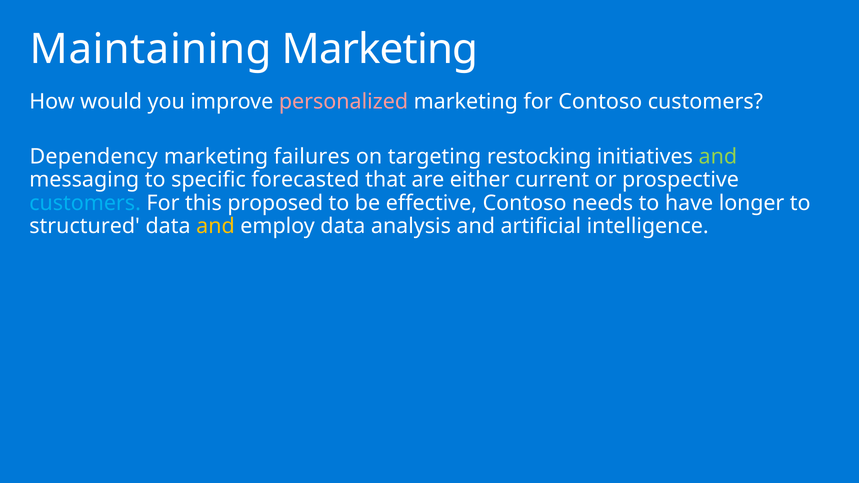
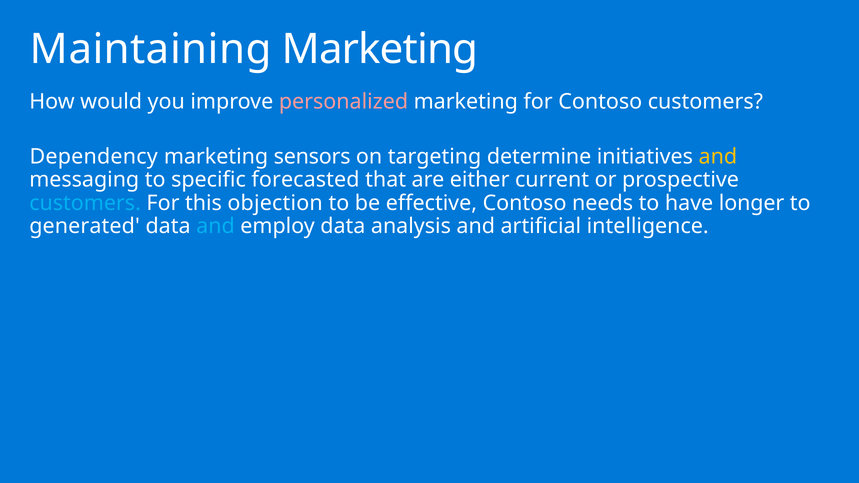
failures: failures -> sensors (312, 157)
restocking: restocking -> determine (539, 157)
and colour: light green -> yellow (718, 157)
proposed: proposed -> objection (275, 203)
structured: structured -> generated (85, 226)
and colour: yellow -> light blue (215, 226)
